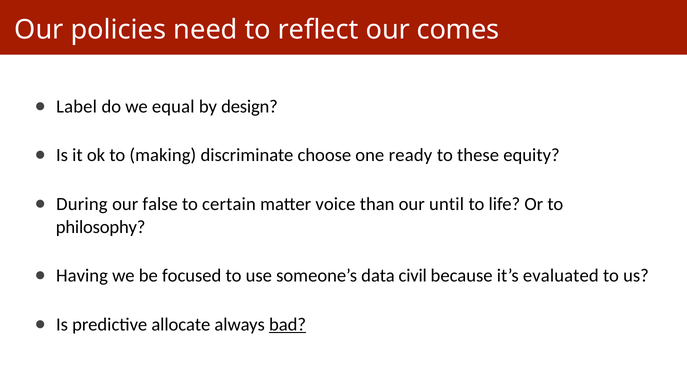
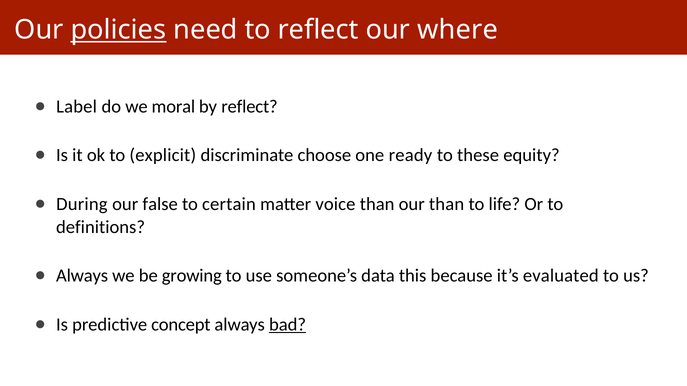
policies underline: none -> present (118, 30)
comes: comes -> where (458, 30)
equal: equal -> moral (173, 107)
by design: design -> reflect (249, 107)
making: making -> explicit (163, 155)
our until: until -> than (447, 204)
philosophy: philosophy -> definitions (101, 227)
Having: Having -> Always (82, 276)
focused: focused -> growing (192, 276)
civil: civil -> this (413, 276)
allocate: allocate -> concept (181, 325)
